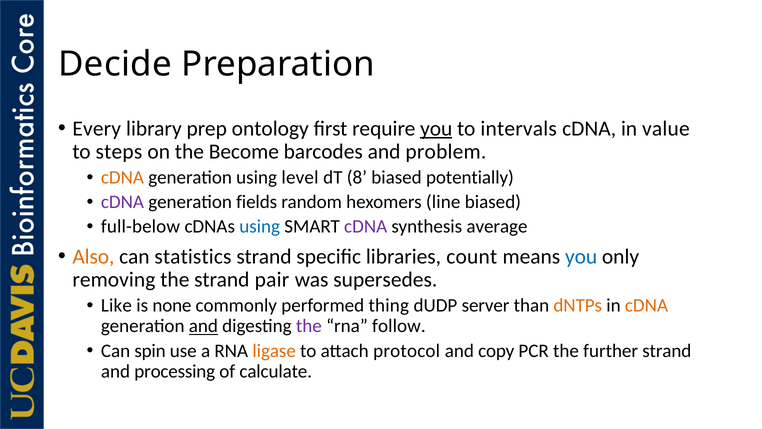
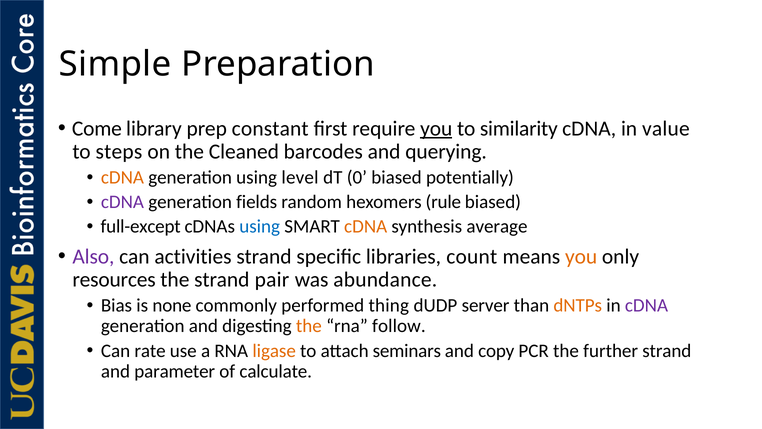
Decide: Decide -> Simple (115, 64)
Every: Every -> Come (97, 128)
ontology: ontology -> constant (270, 128)
intervals: intervals -> similarity (519, 128)
Become: Become -> Cleaned (244, 152)
problem: problem -> querying (446, 152)
8: 8 -> 0 (357, 177)
line: line -> rule (443, 202)
full-below: full-below -> full-except (141, 226)
cDNA colour: purple -> orange (366, 226)
Also colour: orange -> purple (93, 256)
statistics: statistics -> activities (193, 256)
you colour: blue -> orange (581, 256)
removing: removing -> resources (114, 279)
supersedes: supersedes -> abundance (385, 279)
Like: Like -> Bias (117, 305)
cDNA colour: orange -> purple (646, 305)
and underline: present -> none (203, 326)
the colour: purple -> orange (309, 326)
spin: spin -> rate (150, 350)
protocol: protocol -> seminars (407, 350)
processing: processing -> parameter (175, 371)
